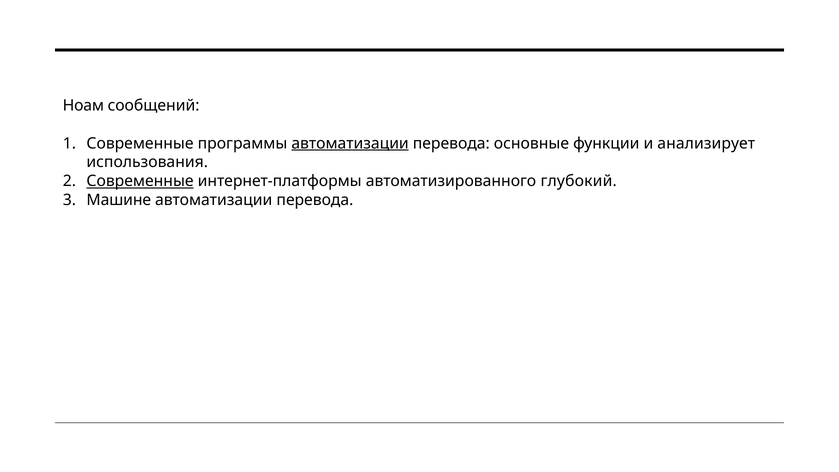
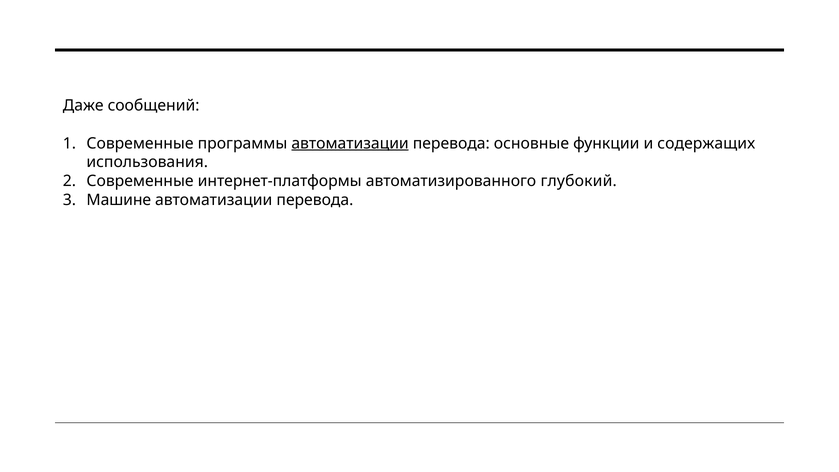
Ноам: Ноам -> Даже (83, 106)
анализирует: анализирует -> содержащих (706, 143)
Современные underline: present -> none (140, 181)
